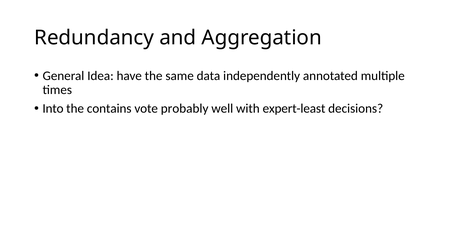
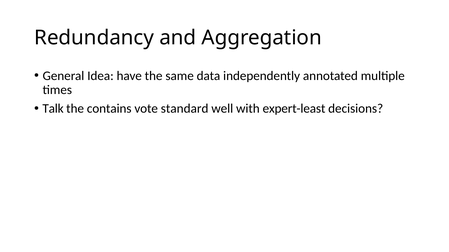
Into: Into -> Talk (53, 109)
probably: probably -> standard (185, 109)
